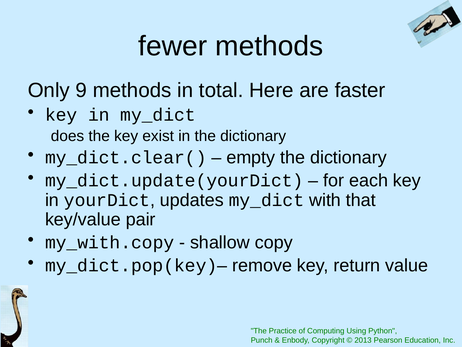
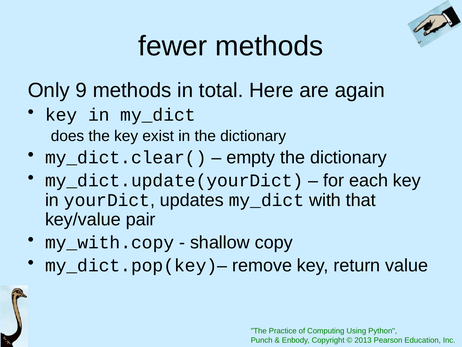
faster: faster -> again (360, 90)
